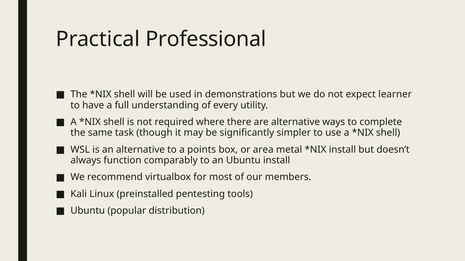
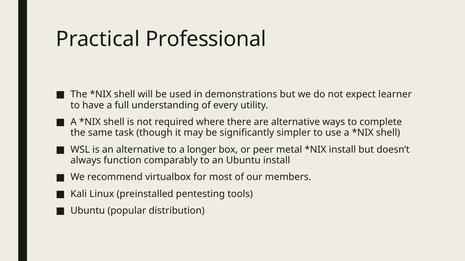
points: points -> longer (202, 150)
area: area -> peer (263, 150)
